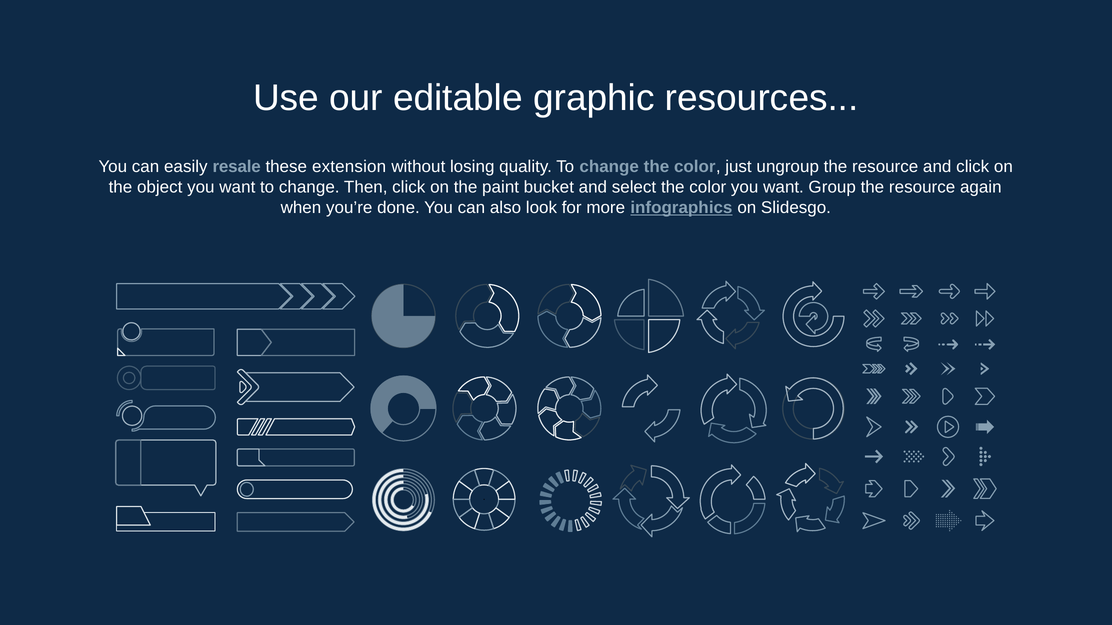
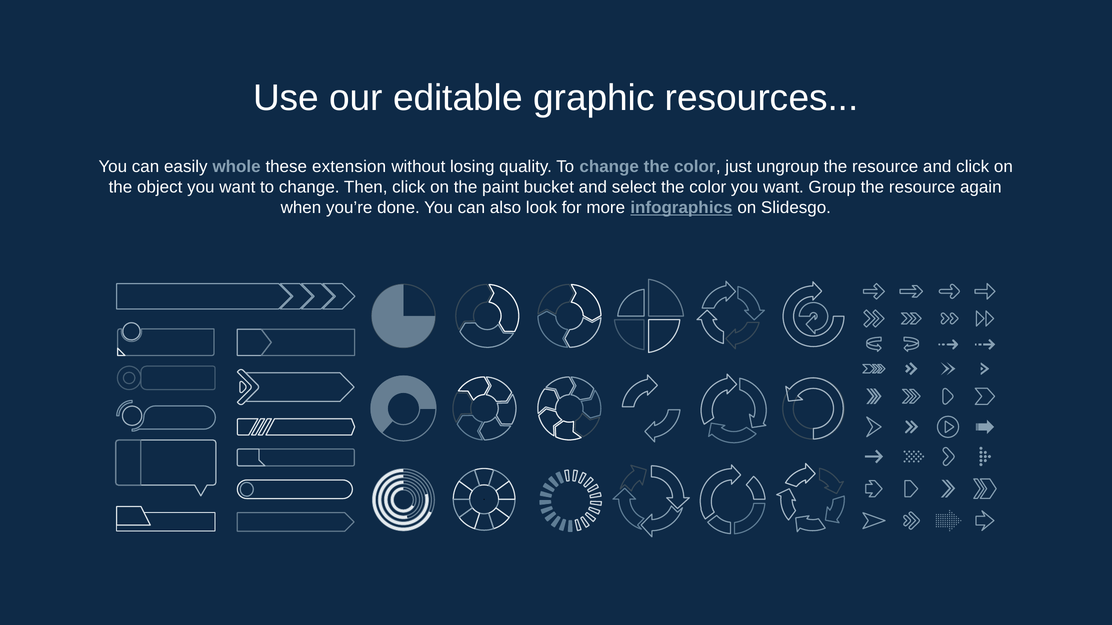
resale: resale -> whole (237, 167)
